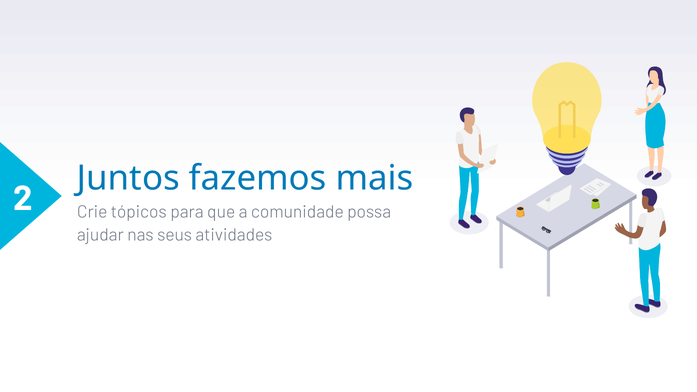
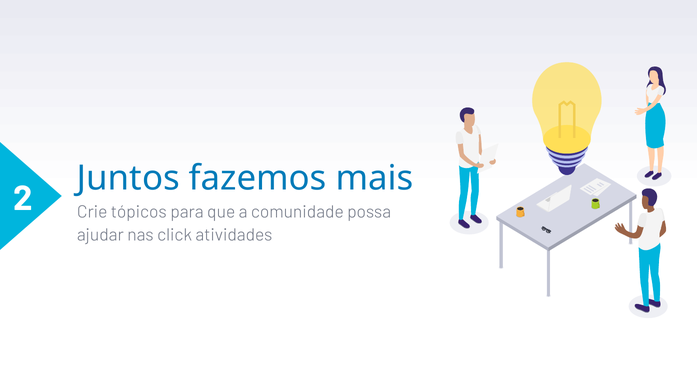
seus: seus -> click (175, 235)
